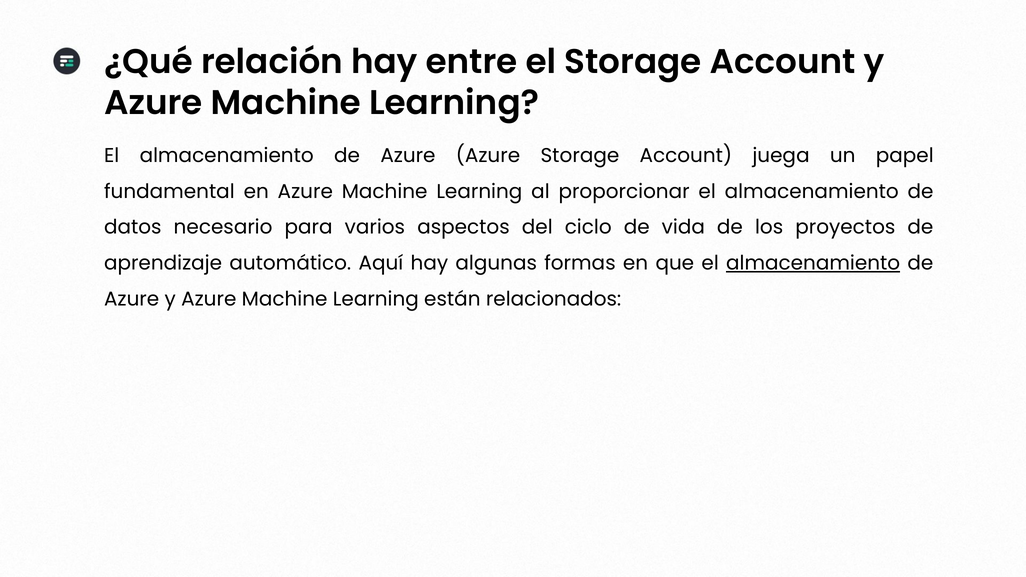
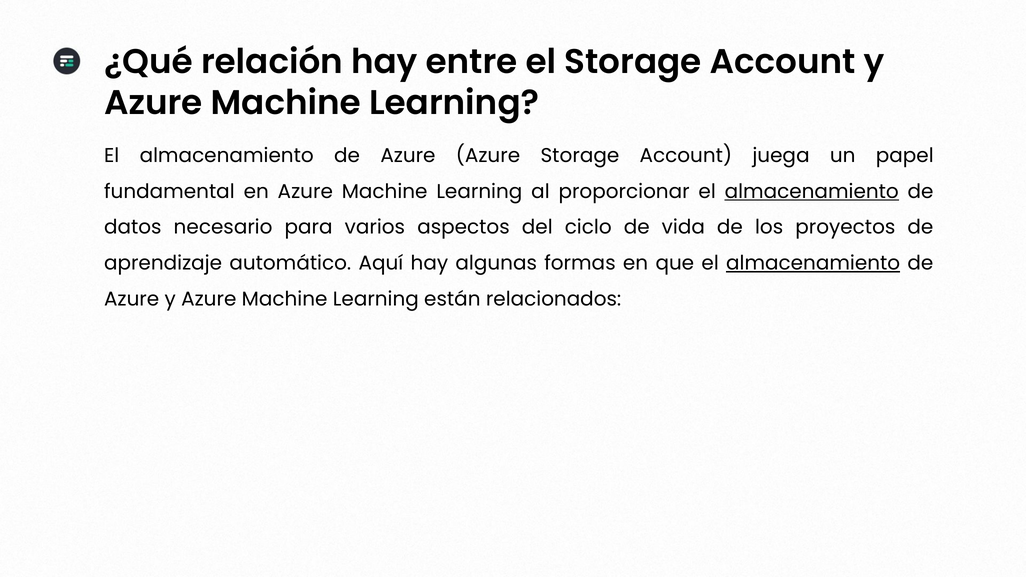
almacenamiento underline: none -> present (812, 192)
